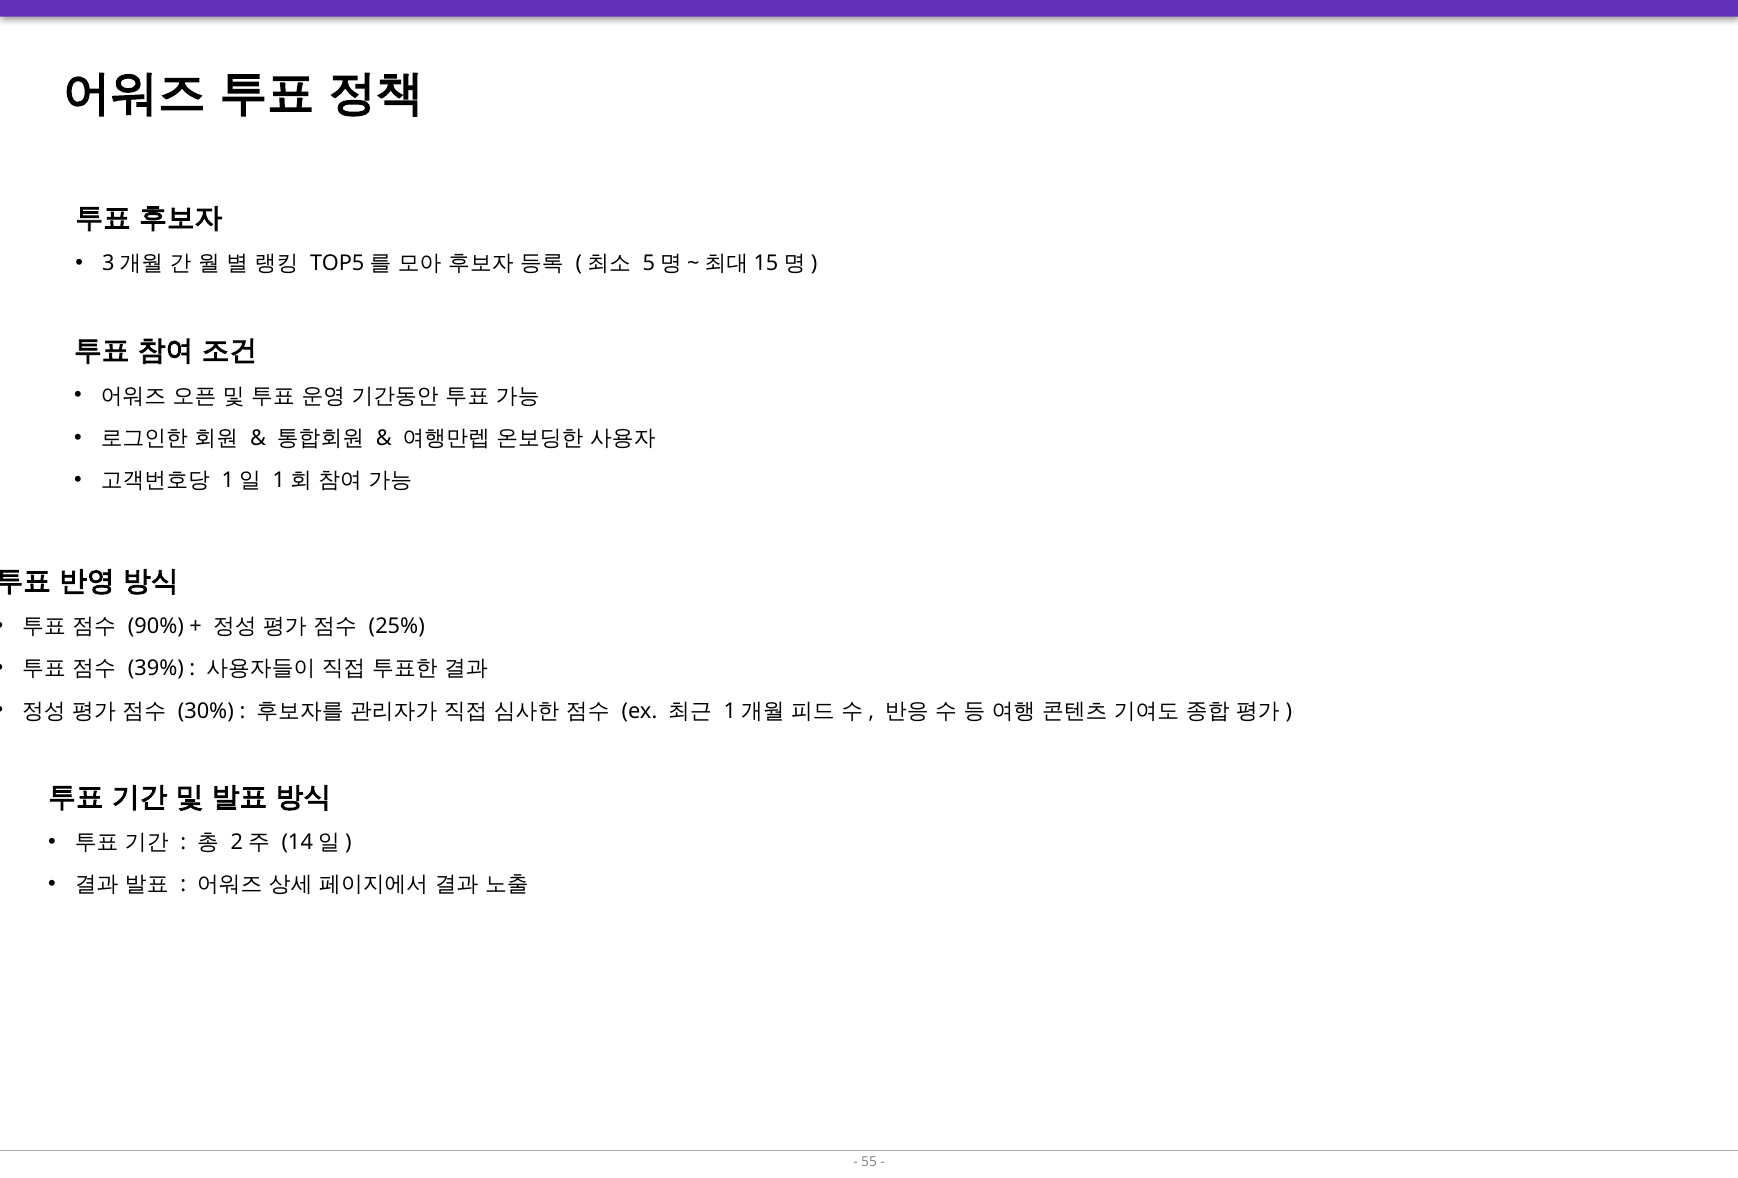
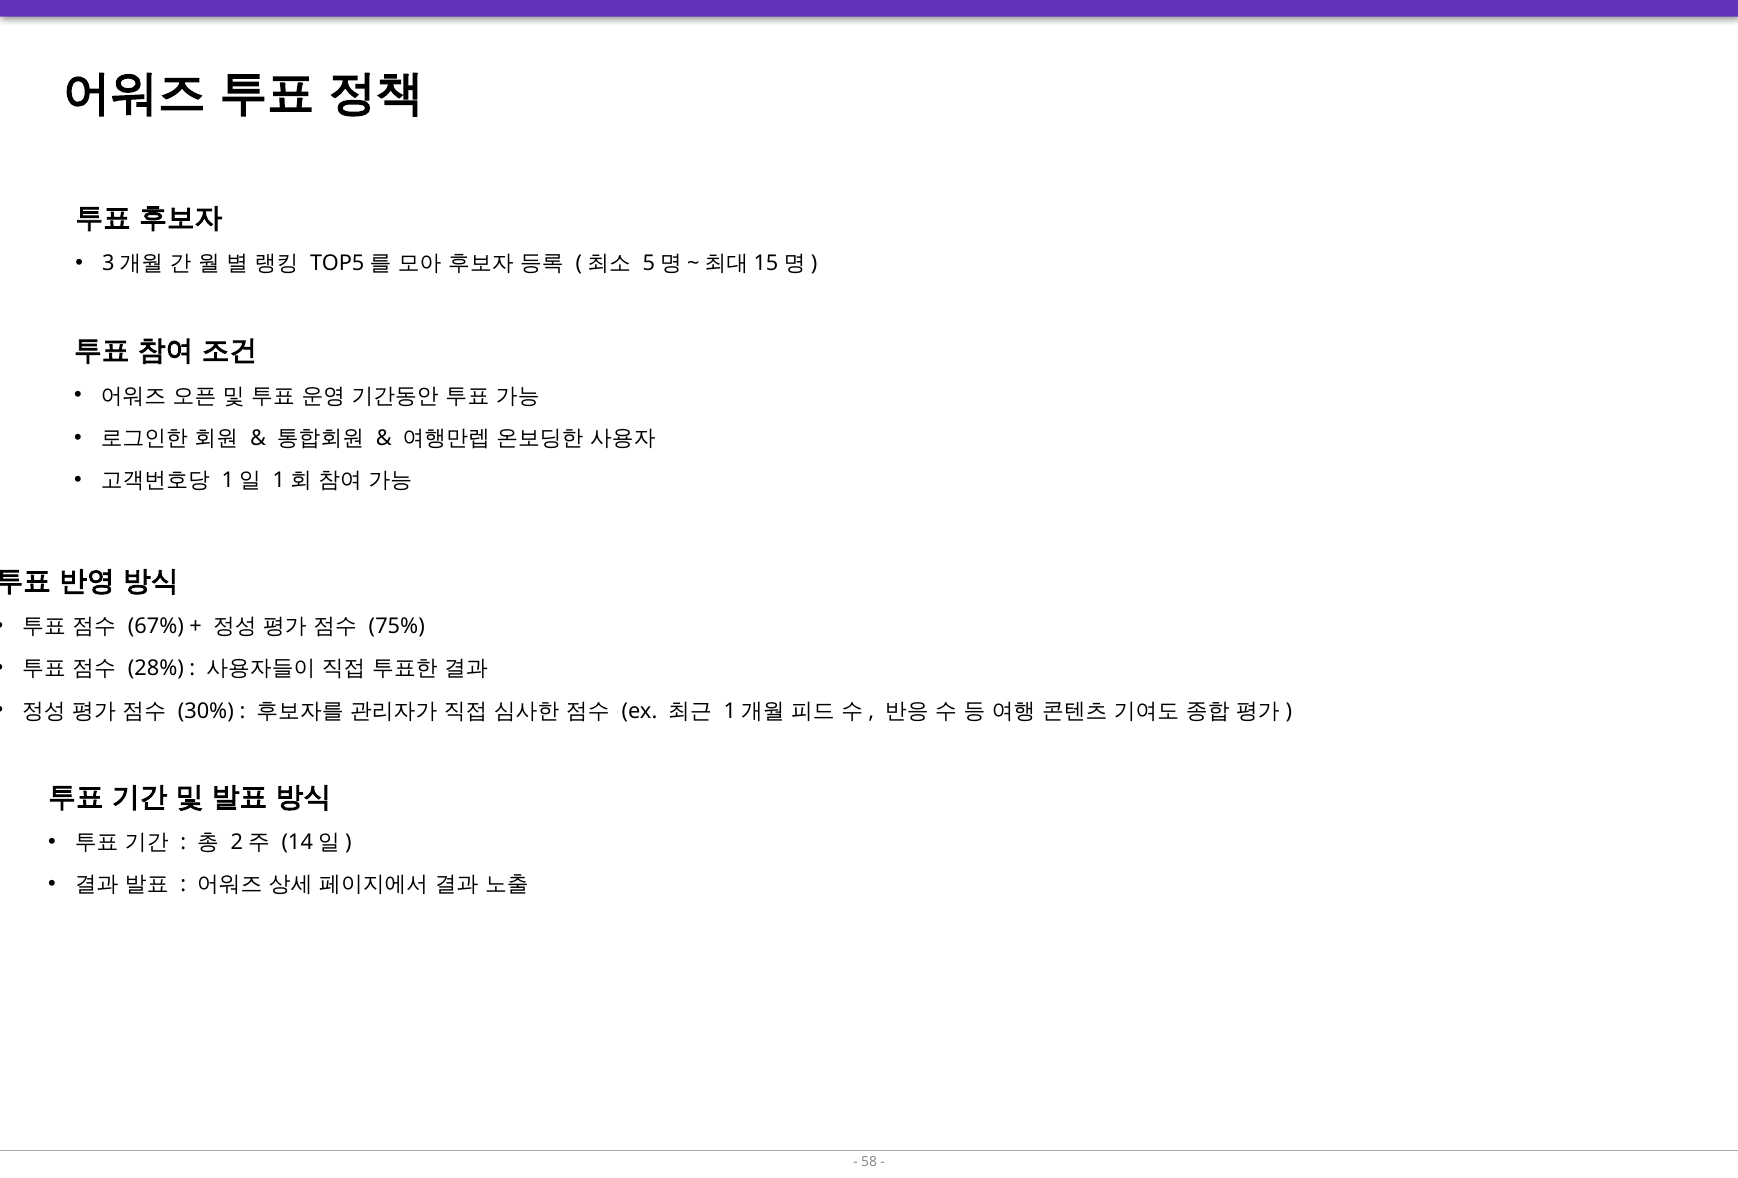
90%: 90% -> 67% (156, 626)
25%: 25% -> 75% (397, 626)
39%: 39% -> 28% (156, 668)
55: 55 -> 58 (869, 1161)
